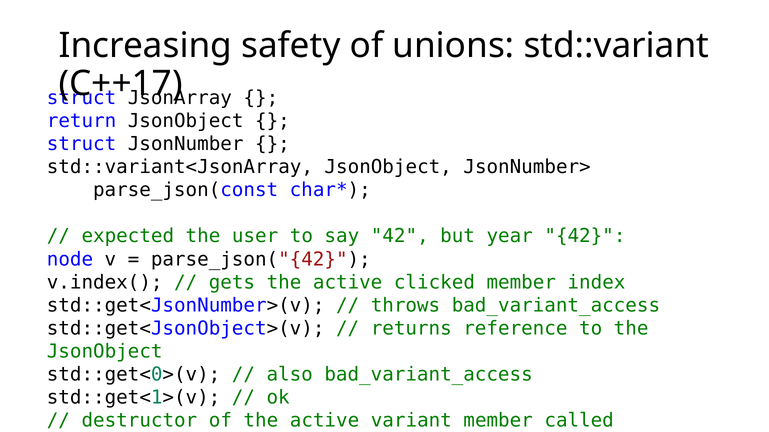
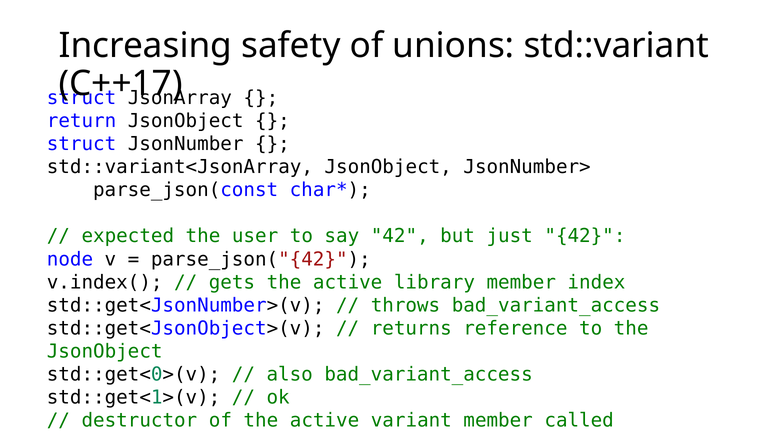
year: year -> just (510, 236)
clicked: clicked -> library (434, 283)
